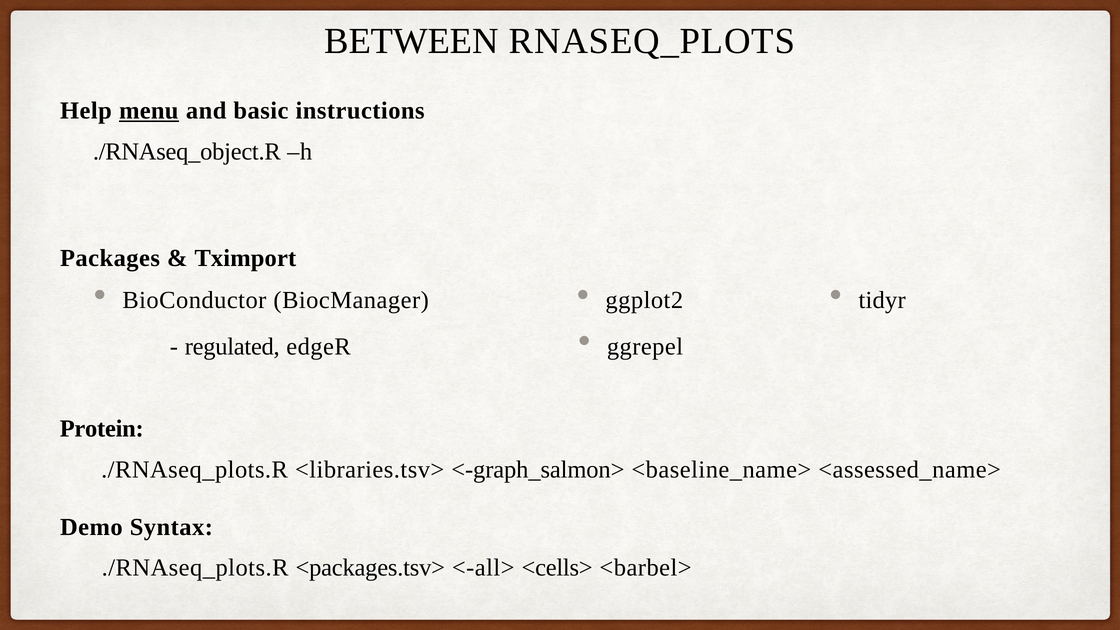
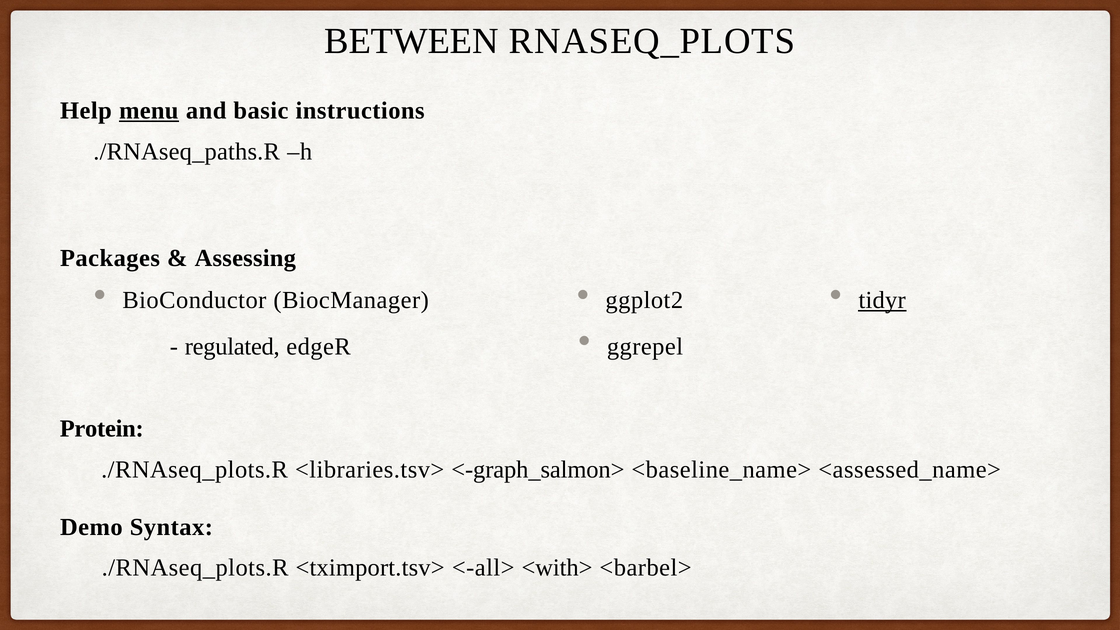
./RNAseq_object.R: ./RNAseq_object.R -> ./RNAseq_paths.R (187, 151)
Tximport: Tximport -> Assessing (245, 258)
tidyr underline: none -> present (882, 300)
<packages.tsv>: <packages.tsv> -> <tximport.tsv> (370, 568)
<cells>: <cells> -> <with> (557, 568)
